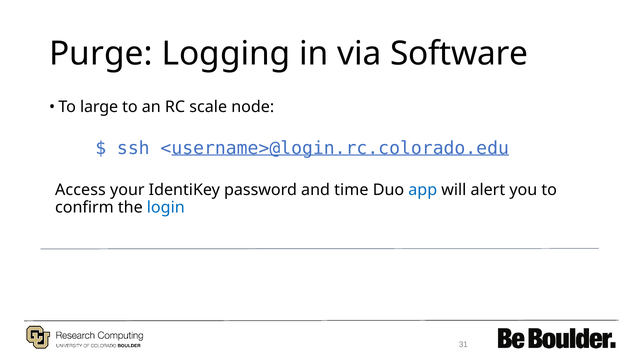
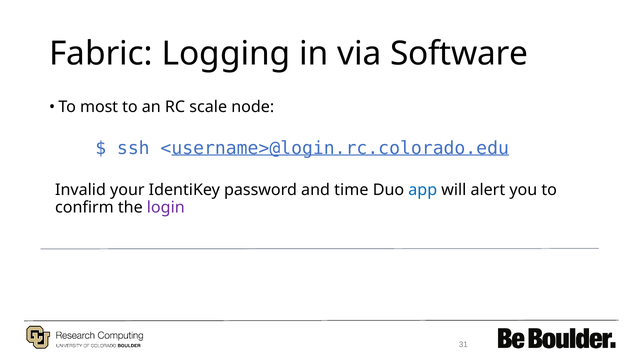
Purge: Purge -> Fabric (101, 54)
large: large -> most (99, 107)
Access: Access -> Invalid (80, 190)
login colour: blue -> purple (166, 208)
